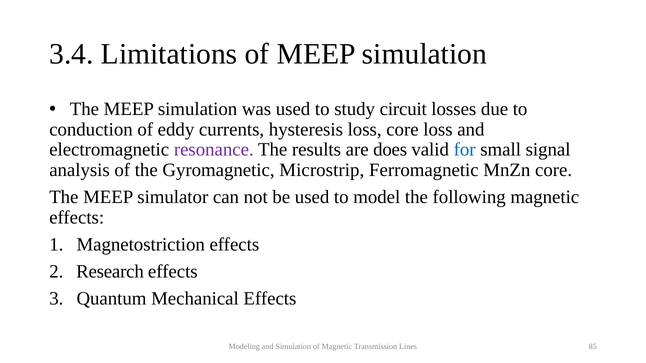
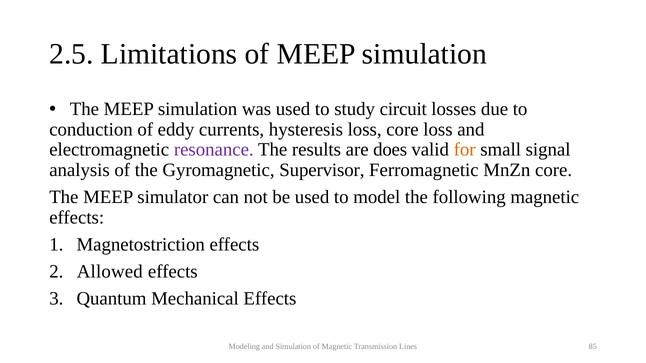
3.4: 3.4 -> 2.5 (71, 54)
for colour: blue -> orange (465, 150)
Microstrip: Microstrip -> Supervisor (322, 170)
Research: Research -> Allowed (110, 272)
